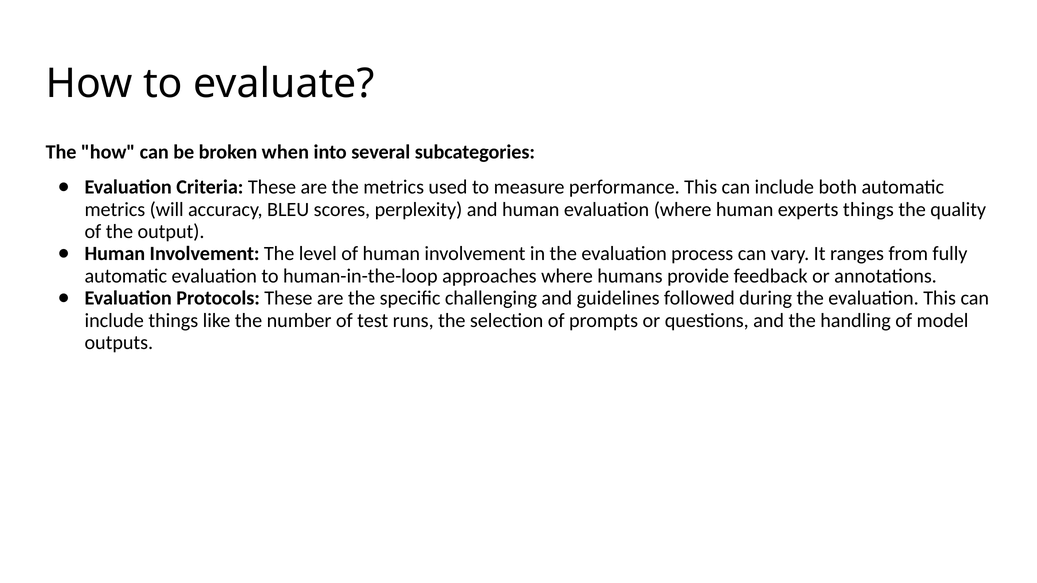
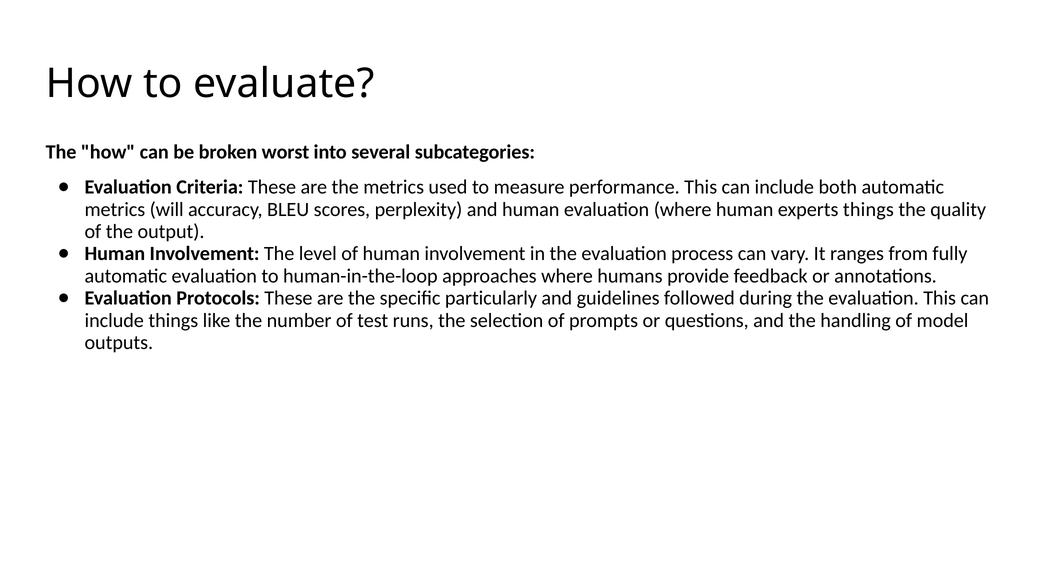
when: when -> worst (286, 152)
challenging: challenging -> particularly (491, 298)
